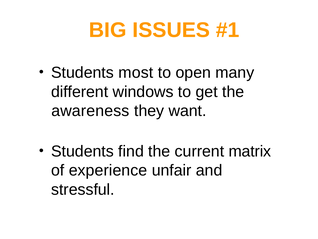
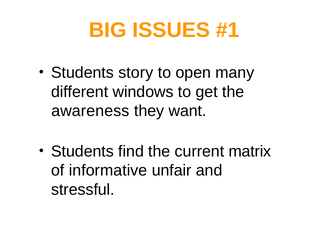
most: most -> story (136, 73)
experience: experience -> informative (108, 170)
